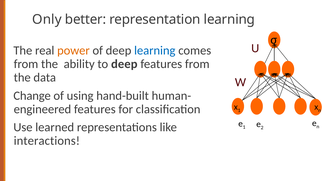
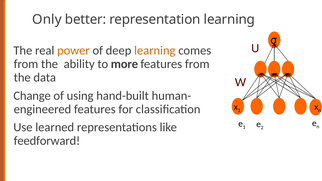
learning colour: blue -> orange (155, 51)
to deep: deep -> more (124, 64)
interactions: interactions -> feedforward (47, 141)
